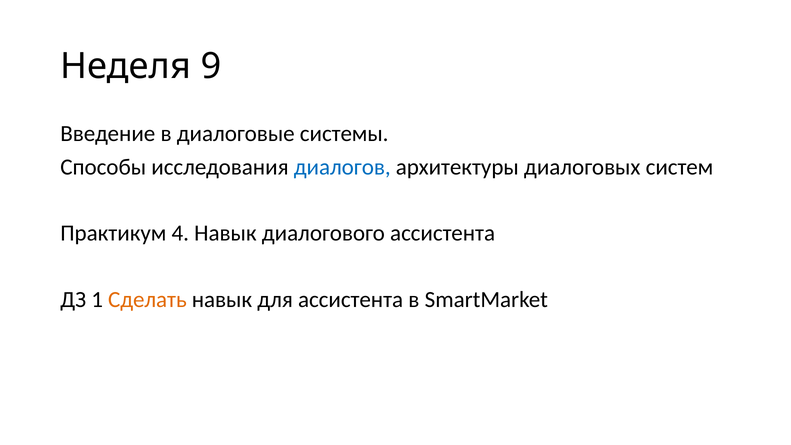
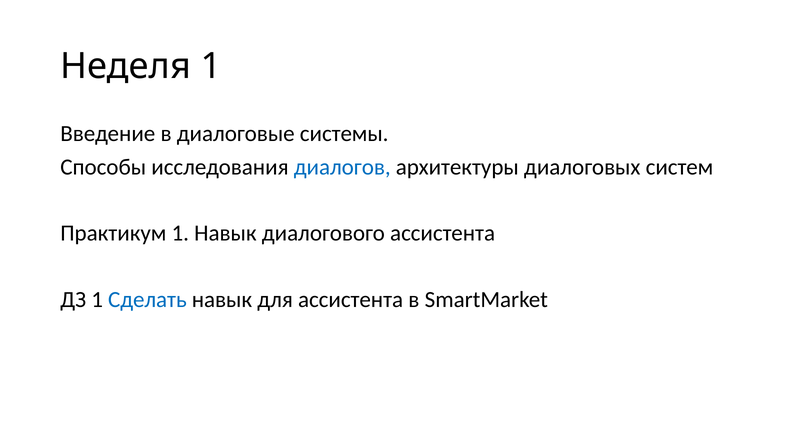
Неделя 9: 9 -> 1 (211, 66)
Практикум 4: 4 -> 1 (180, 233)
Сделать colour: orange -> blue (147, 300)
